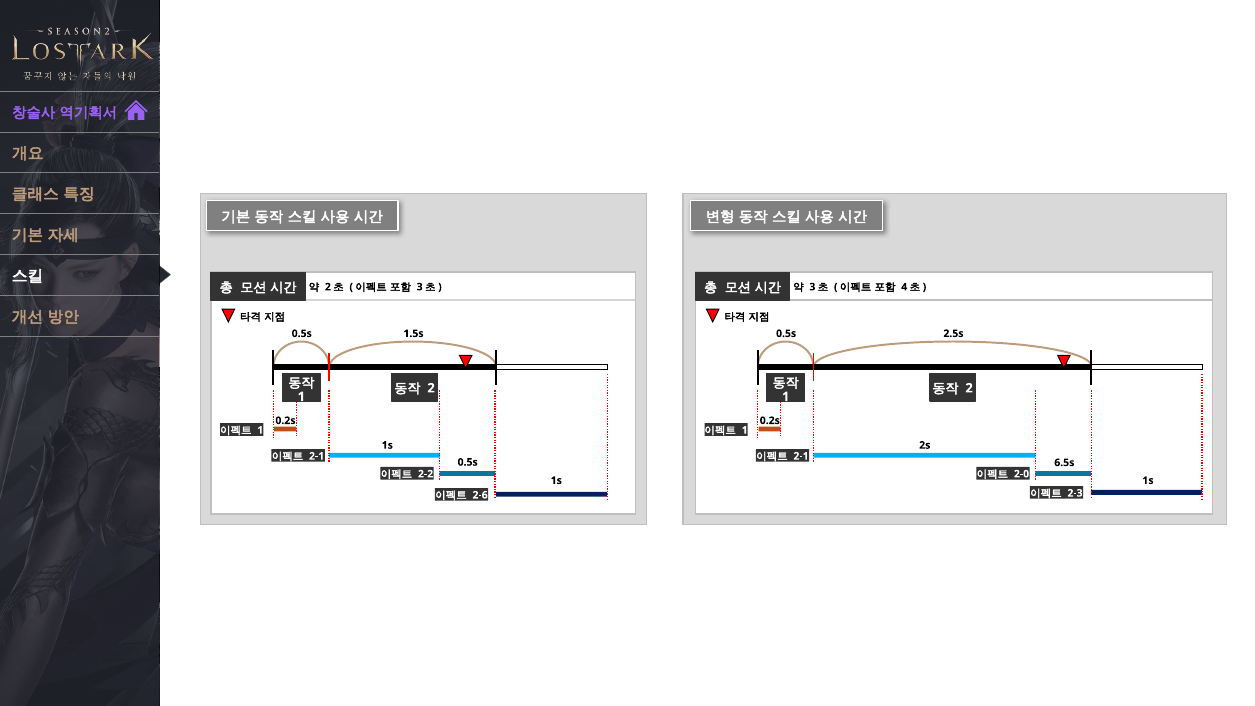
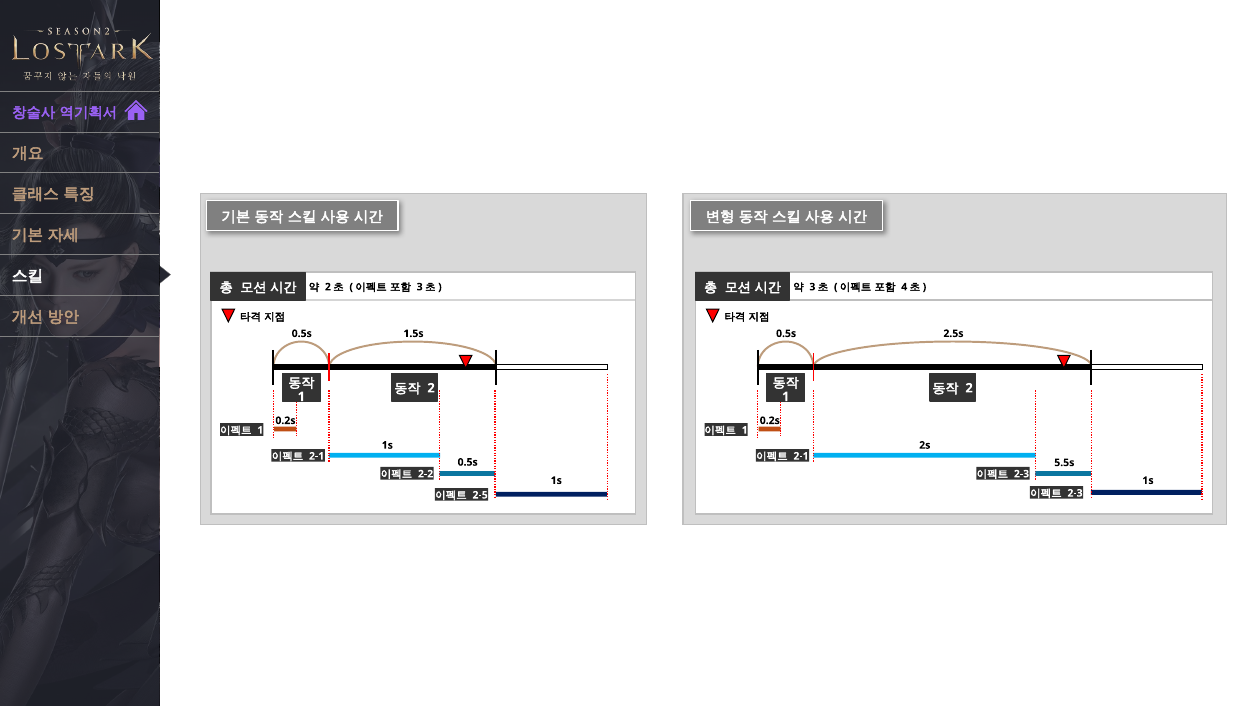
6.5s: 6.5s -> 5.5s (1064, 463)
2-0: 2-0 -> 2-3 (1021, 474)
2-6: 2-6 -> 2-5 (480, 495)
